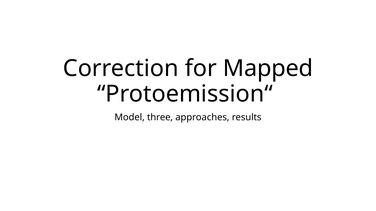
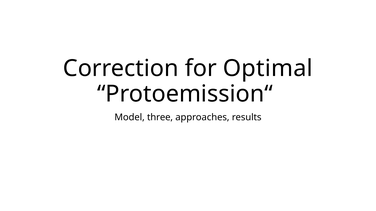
Mapped: Mapped -> Optimal (268, 69)
